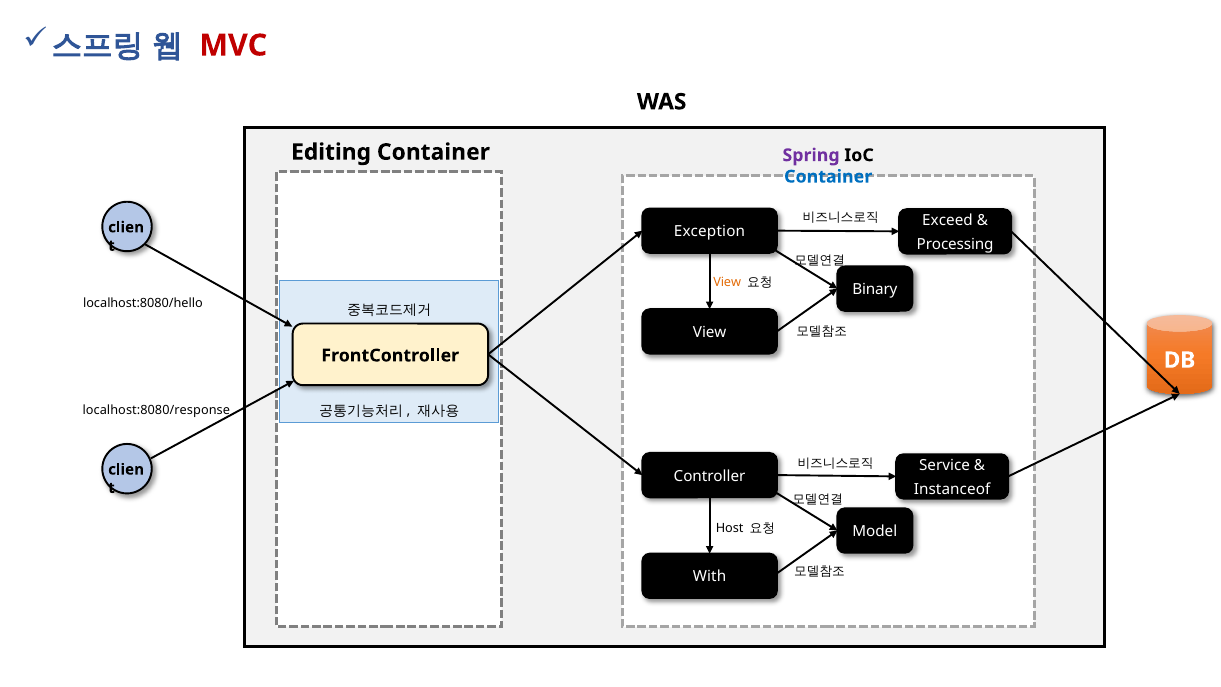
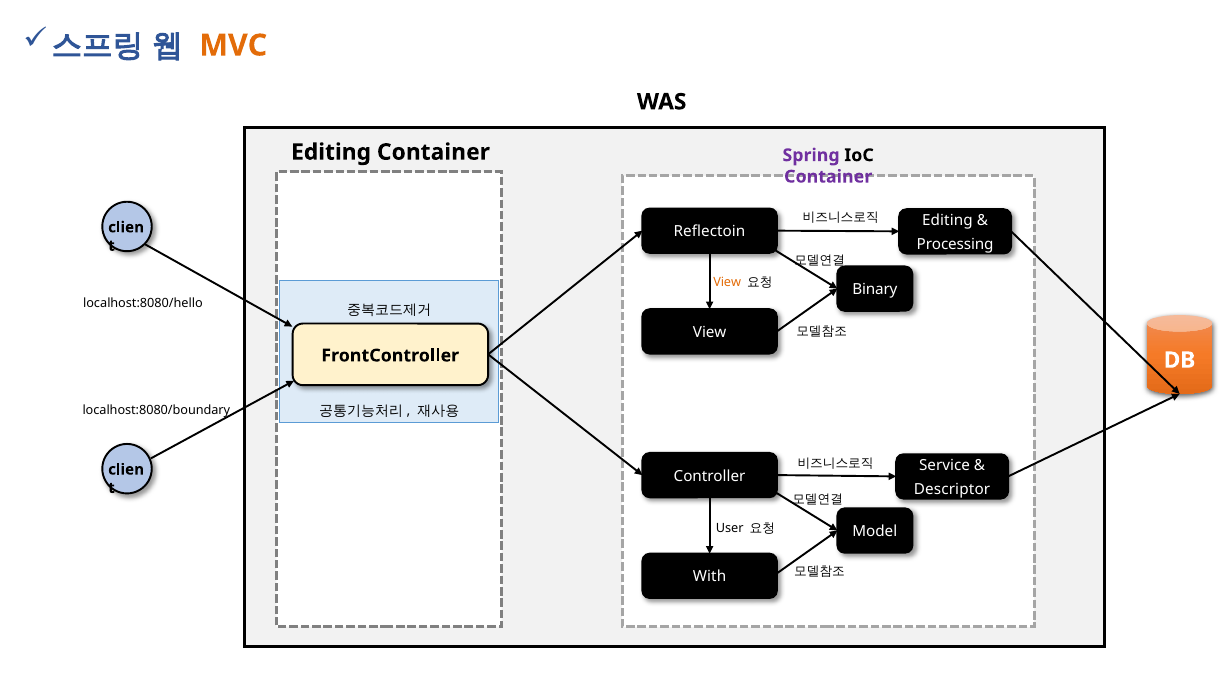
MVC colour: red -> orange (233, 45)
Container colour: blue -> purple (828, 177)
Exceed: Exceed -> Editing (947, 221)
Exception: Exception -> Reflectoin (710, 232)
localhost:8080/response: localhost:8080/response -> localhost:8080/boundary (156, 411)
Instanceof: Instanceof -> Descriptor (952, 489)
Host: Host -> User (730, 528)
